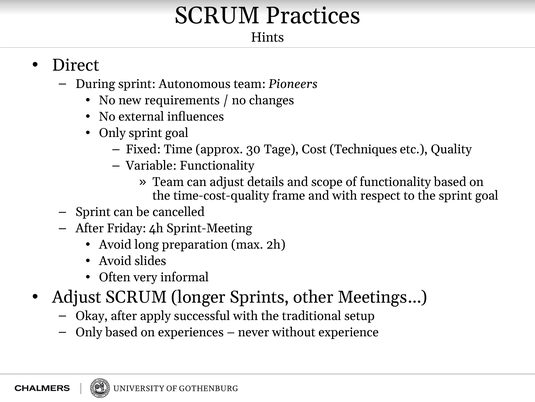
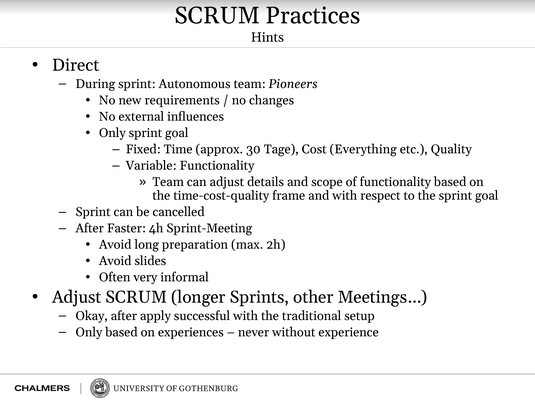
Techniques: Techniques -> Everything (363, 149)
Friday: Friday -> Faster (126, 228)
